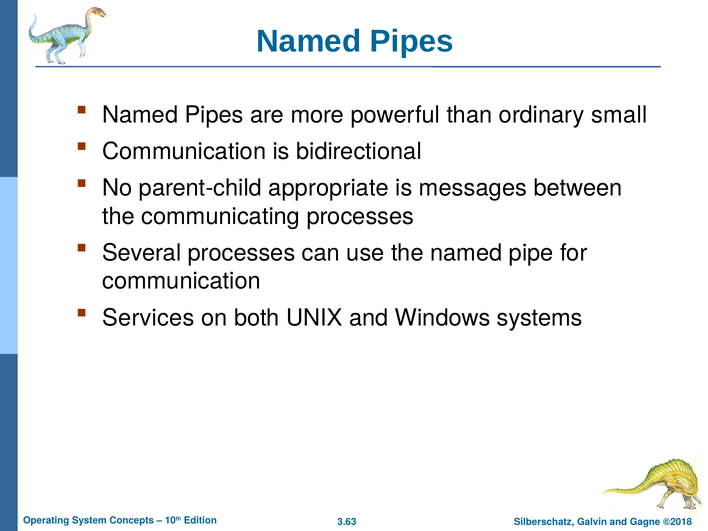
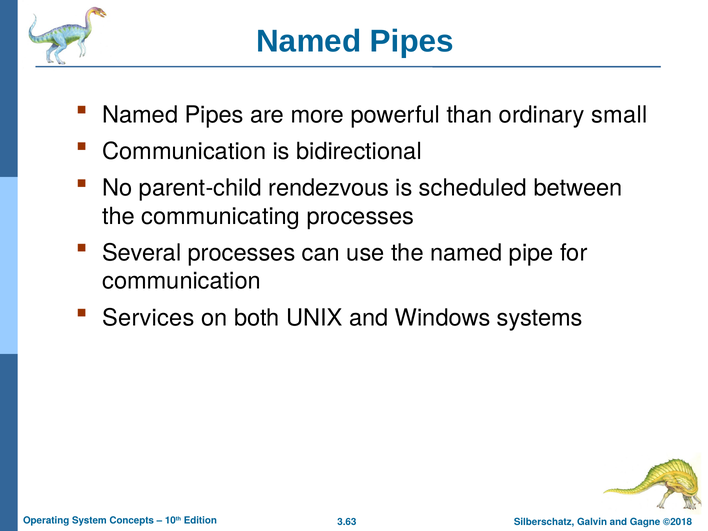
appropriate: appropriate -> rendezvous (329, 188)
messages: messages -> scheduled (473, 188)
